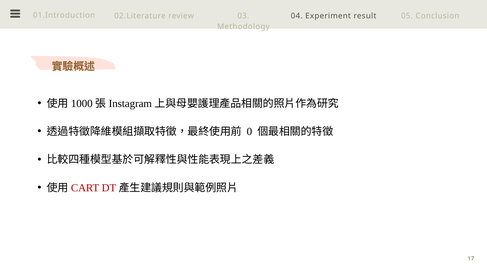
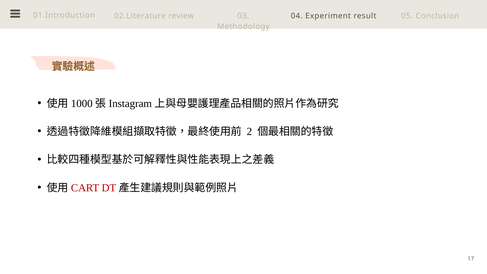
0: 0 -> 2 (249, 132)
